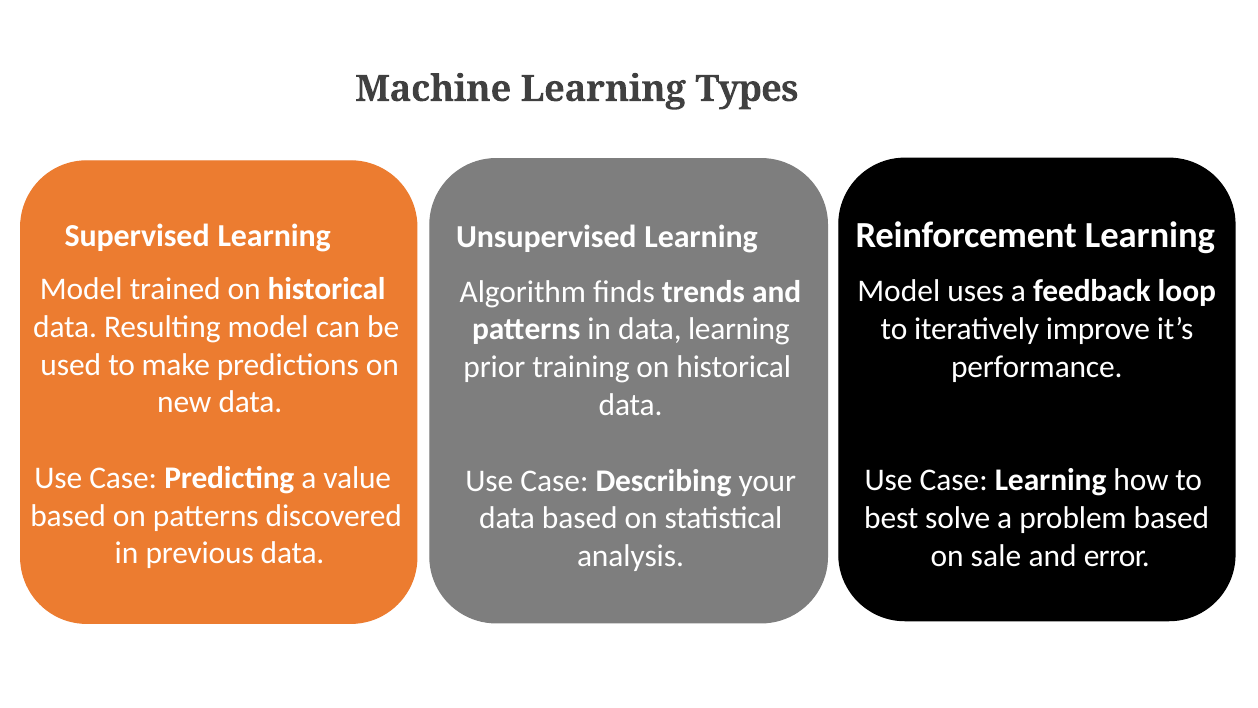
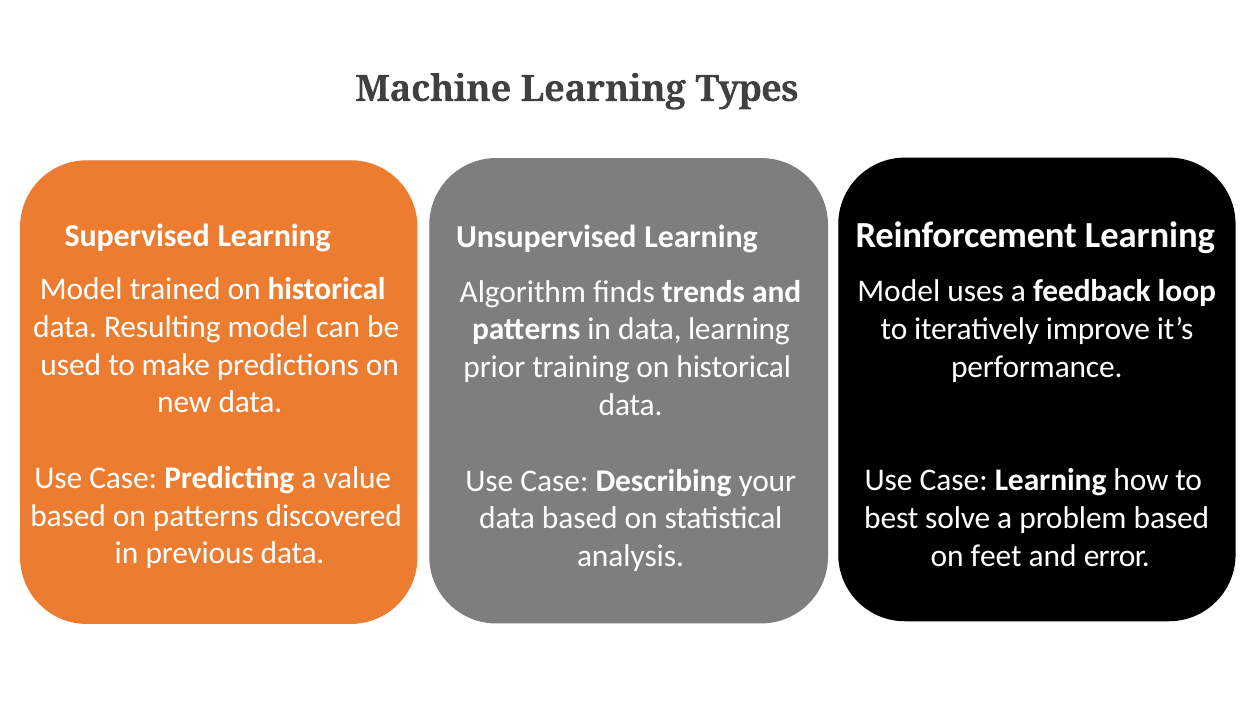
sale: sale -> feet (996, 555)
